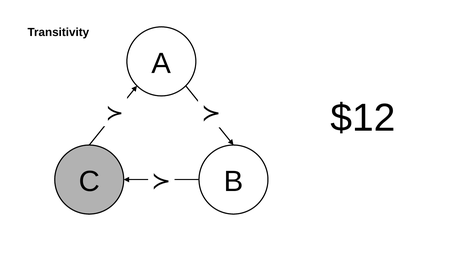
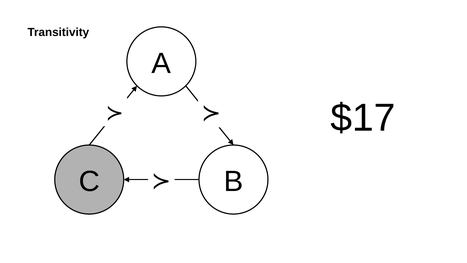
$12: $12 -> $17 (363, 118)
